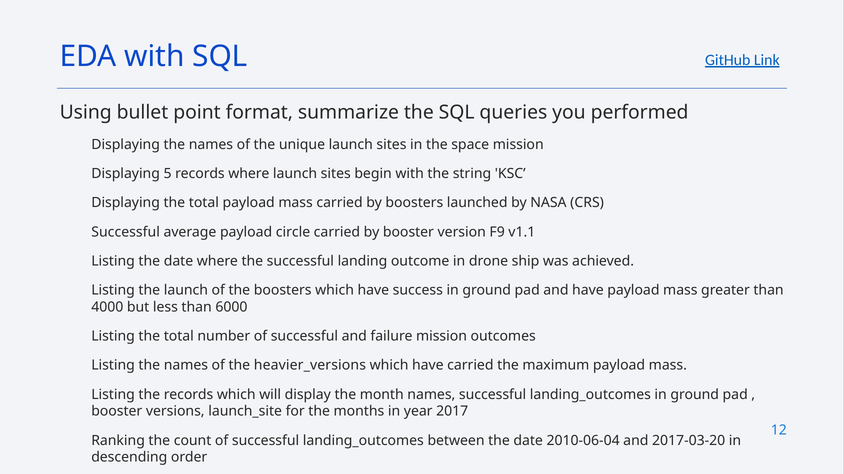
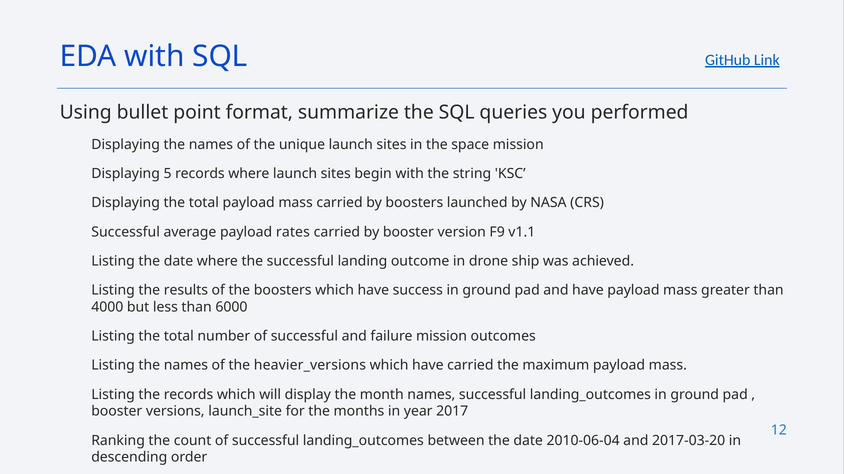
circle: circle -> rates (293, 232)
the launch: launch -> results (186, 291)
